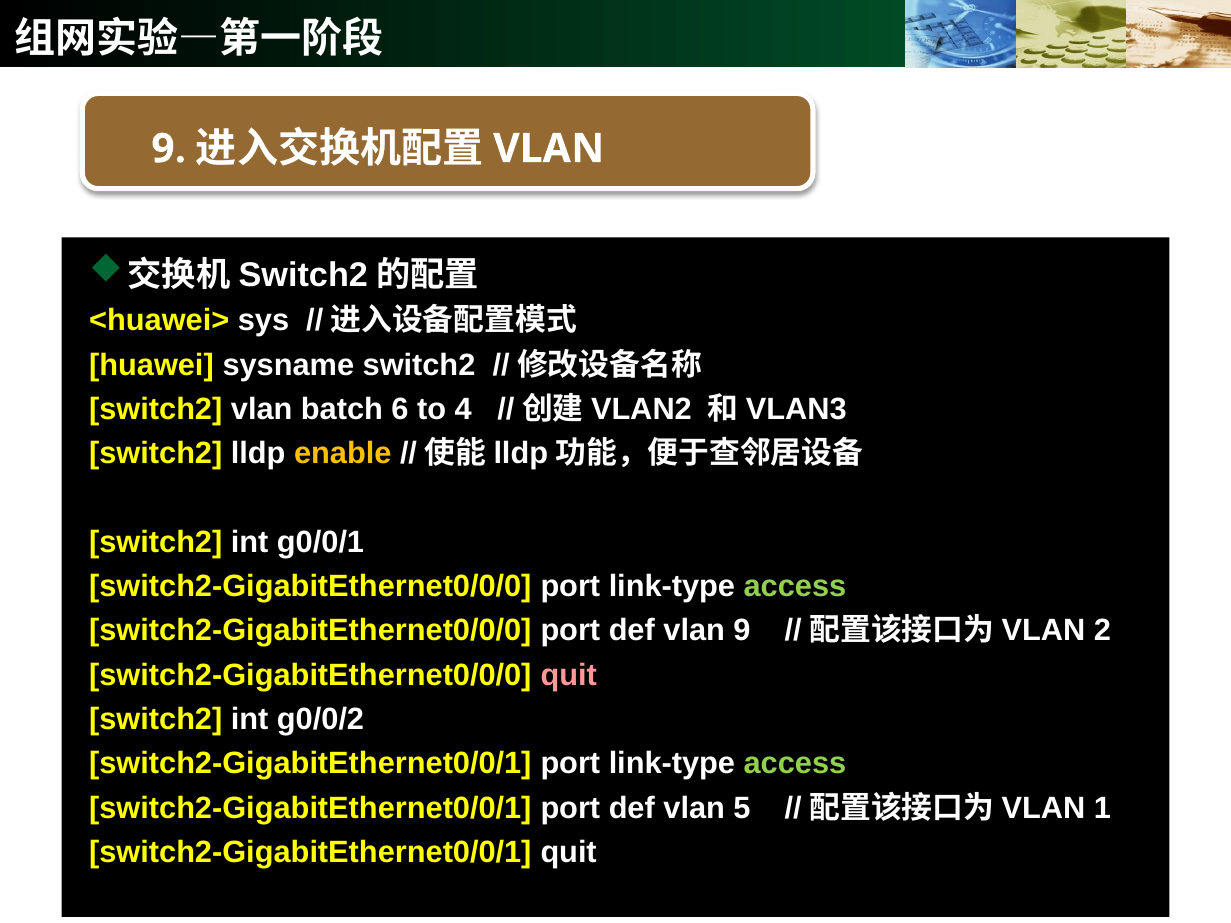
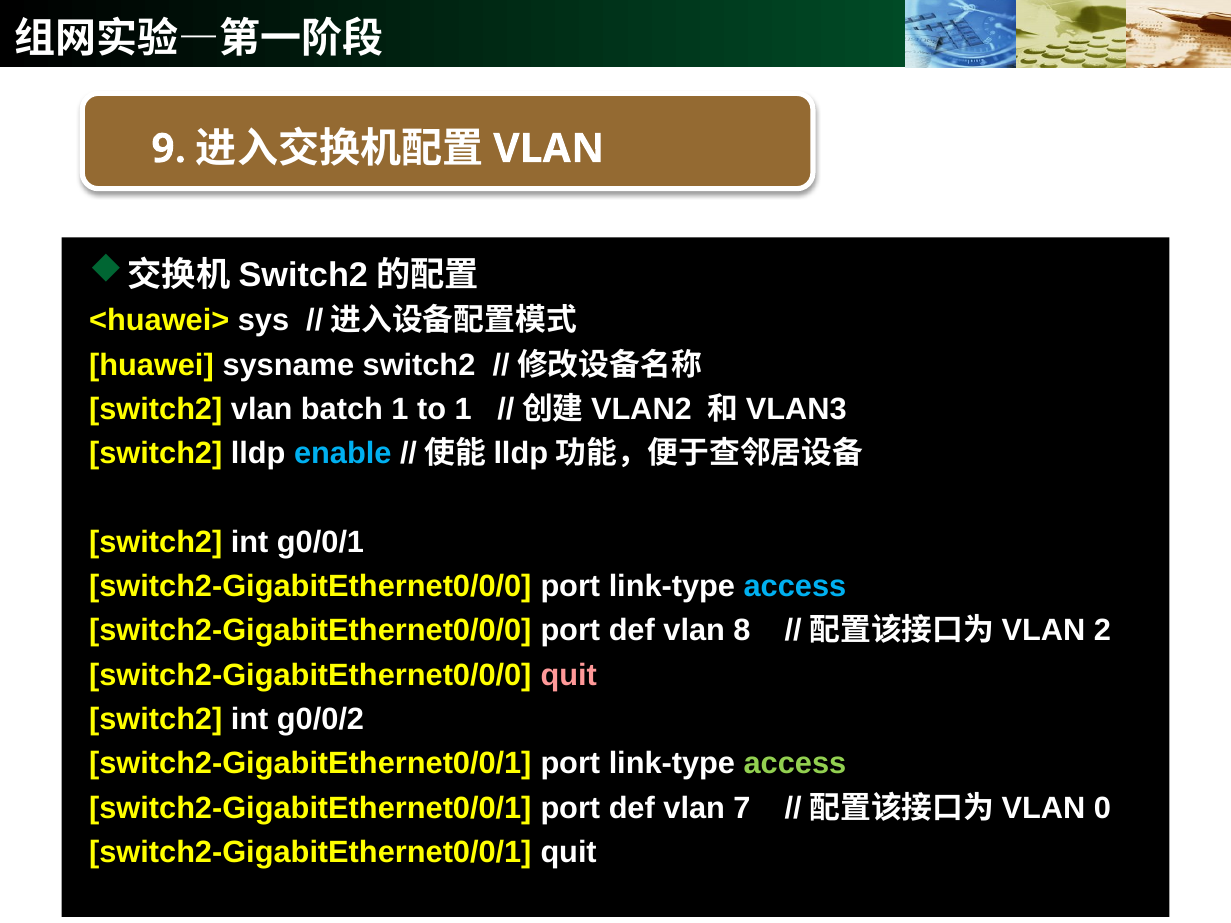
batch 6: 6 -> 1 (400, 409)
to 4: 4 -> 1 (463, 409)
enable colour: yellow -> light blue (343, 454)
access colour: light green -> light blue (795, 587)
vlan 9: 9 -> 8 (742, 631)
5: 5 -> 7 (742, 808)
1: 1 -> 0 (1102, 808)
